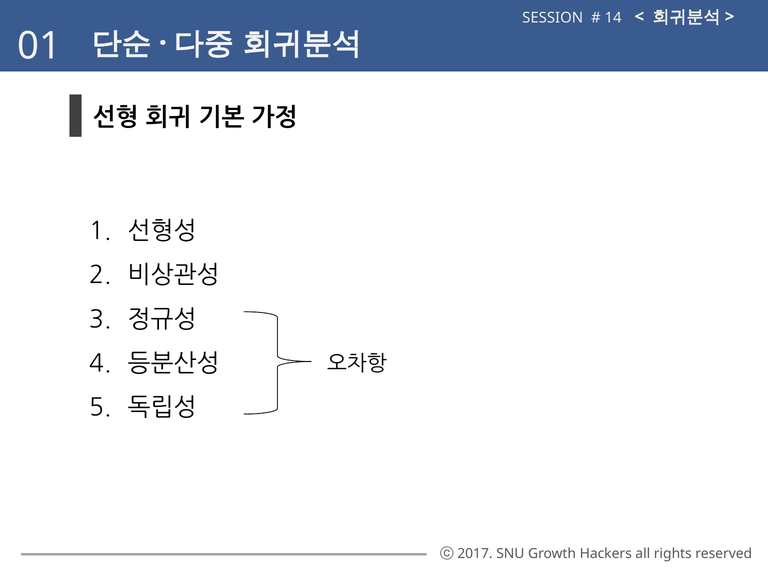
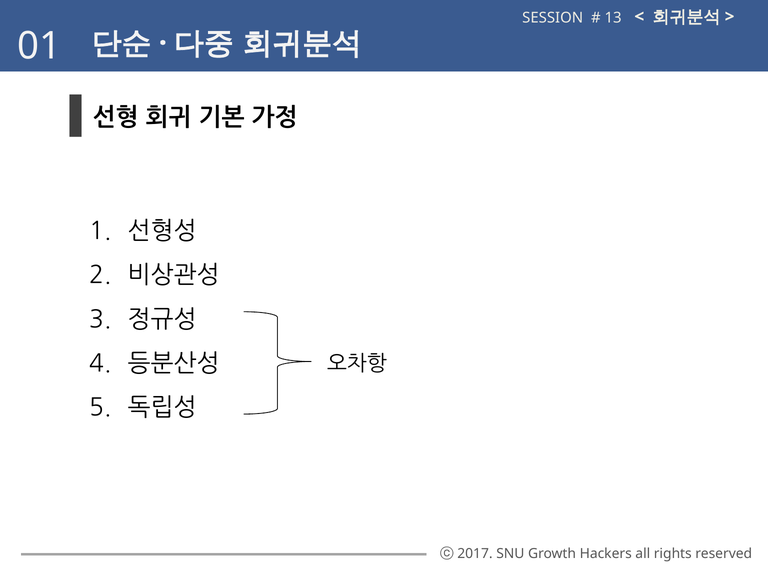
14: 14 -> 13 (613, 18)
